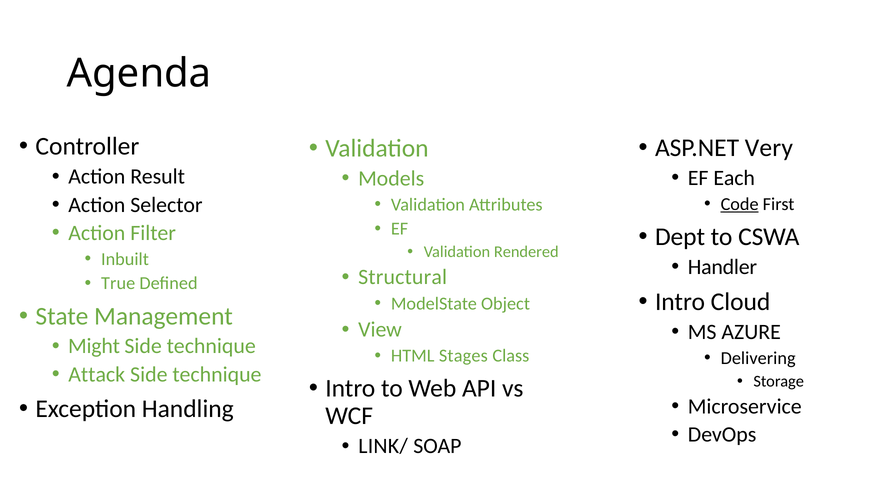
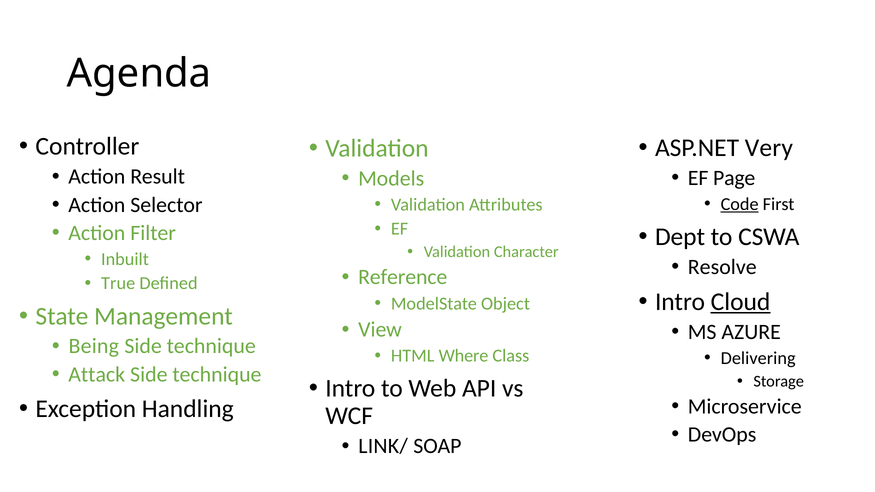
Each: Each -> Page (734, 178)
Rendered: Rendered -> Character (526, 252)
Handler: Handler -> Resolve (722, 267)
Structural: Structural -> Reference (403, 277)
Cloud underline: none -> present (741, 302)
Might: Might -> Being (94, 346)
Stages: Stages -> Where (464, 356)
